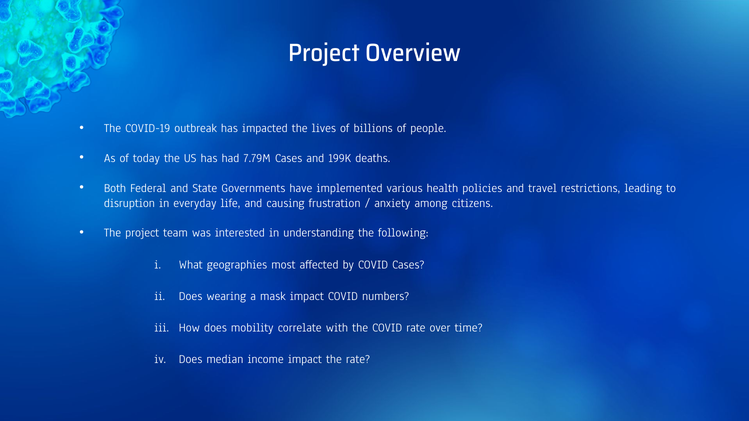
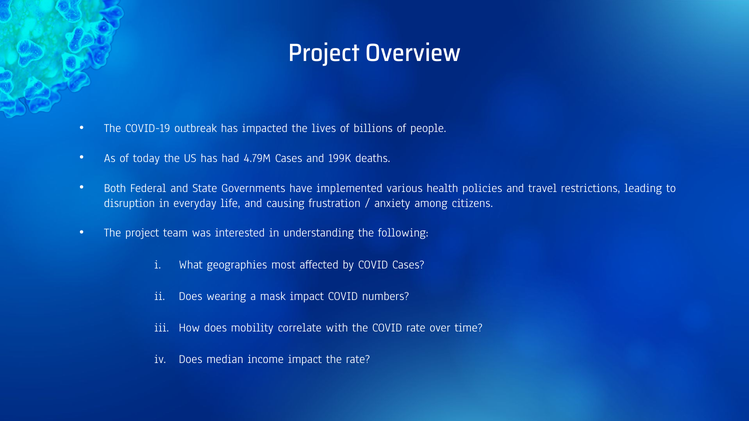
7.79M: 7.79M -> 4.79M (257, 158)
